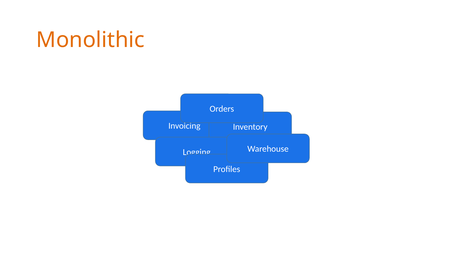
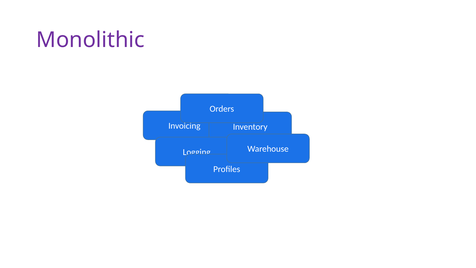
Monolithic colour: orange -> purple (90, 40)
